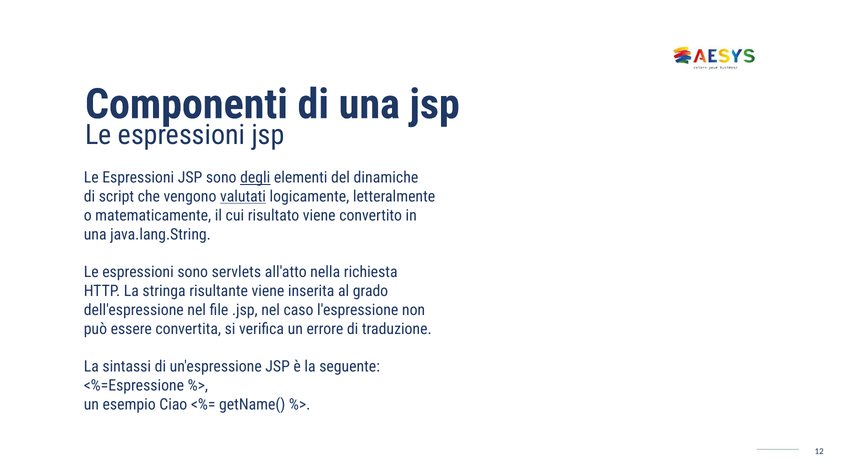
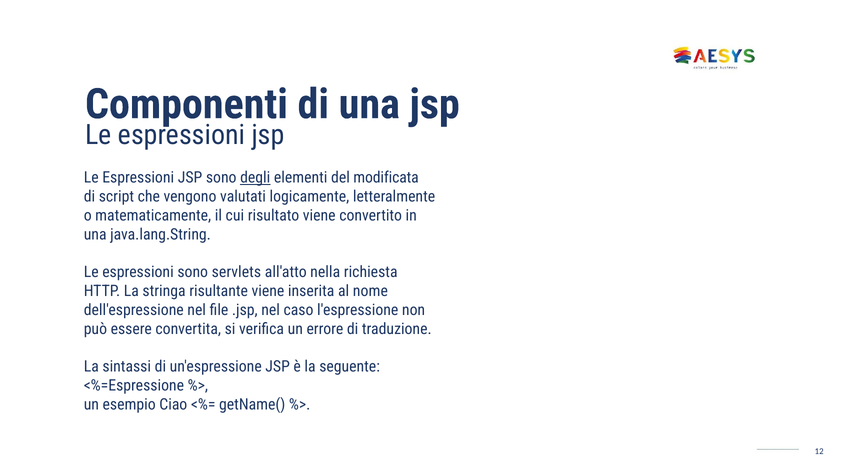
dinamiche: dinamiche -> modificata (386, 178)
valutati underline: present -> none (243, 196)
grado: grado -> nome (370, 291)
